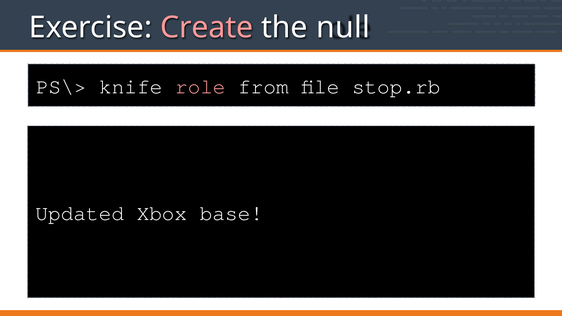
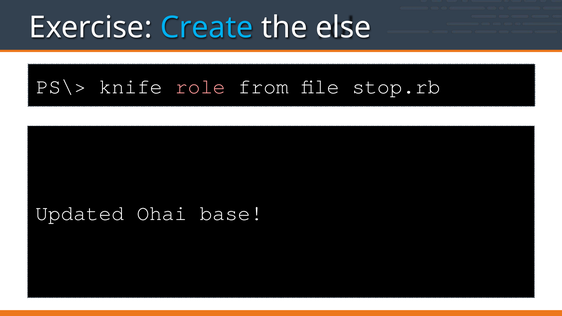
Create colour: pink -> light blue (207, 27)
null: null -> else (343, 27)
Xbox: Xbox -> Ohai (162, 213)
